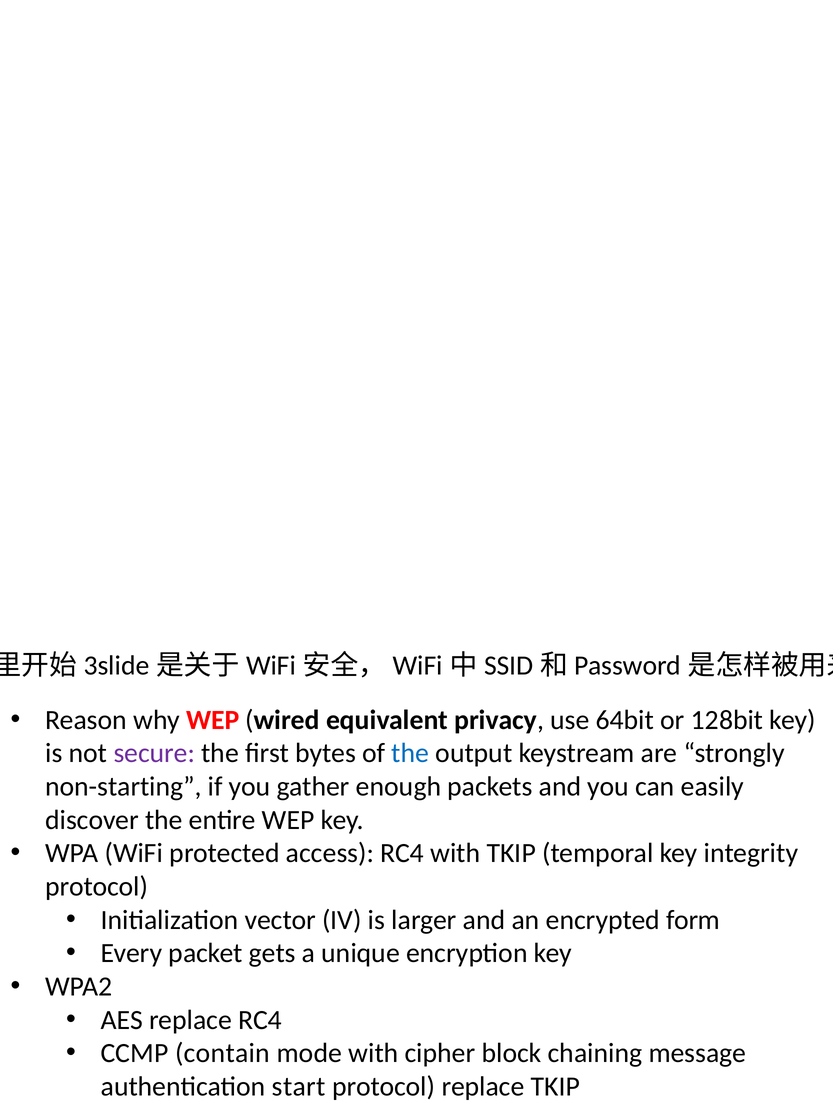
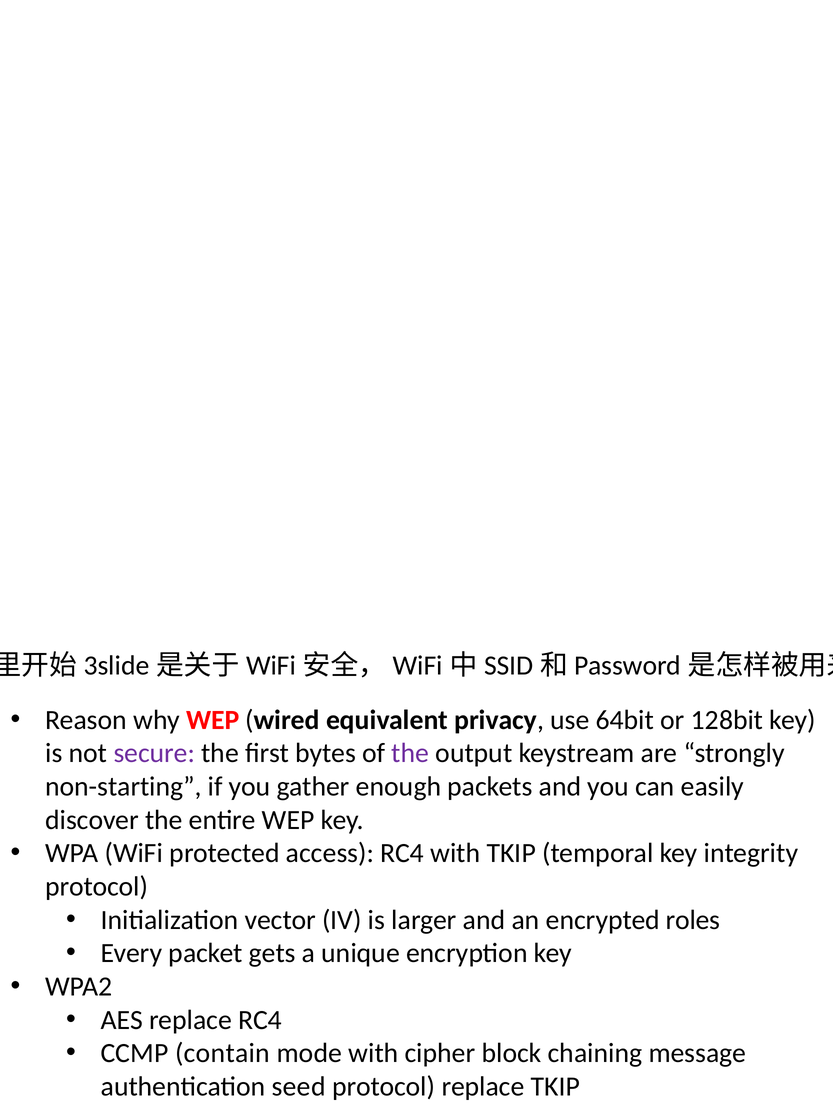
the colour: blue -> purple (410, 753)
form: form -> roles (693, 920)
start: start -> seed (299, 1086)
